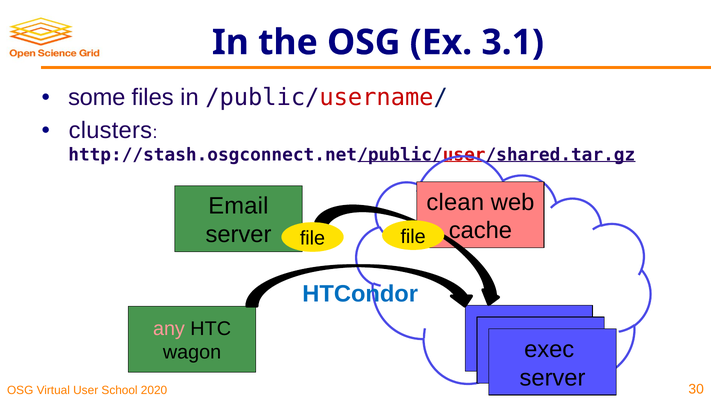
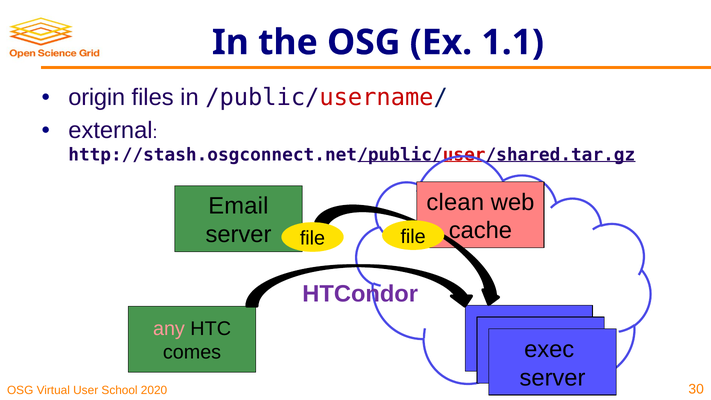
3.1: 3.1 -> 1.1 (513, 42)
some: some -> origin (97, 97)
clusters: clusters -> external (110, 130)
HTCondor colour: blue -> purple (360, 294)
wagon: wagon -> comes (192, 352)
